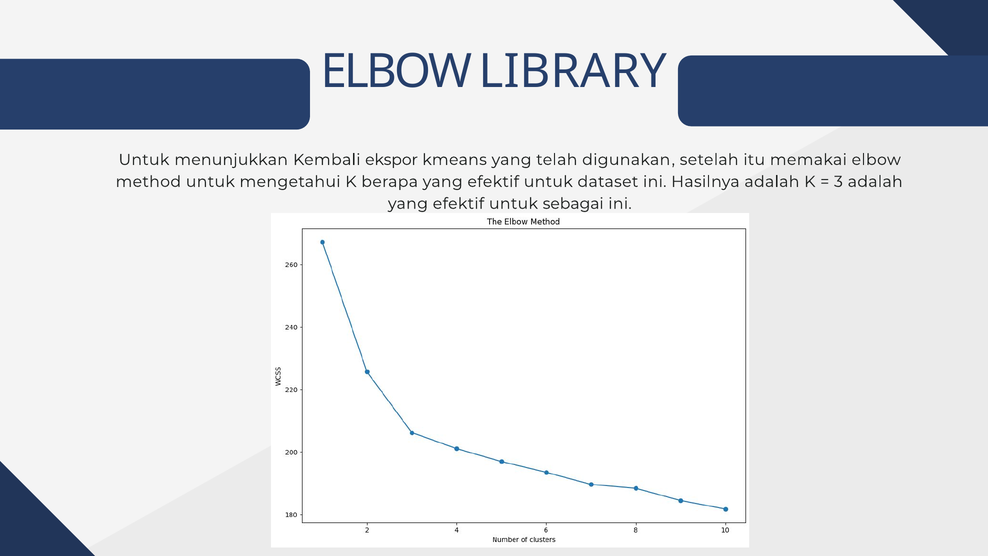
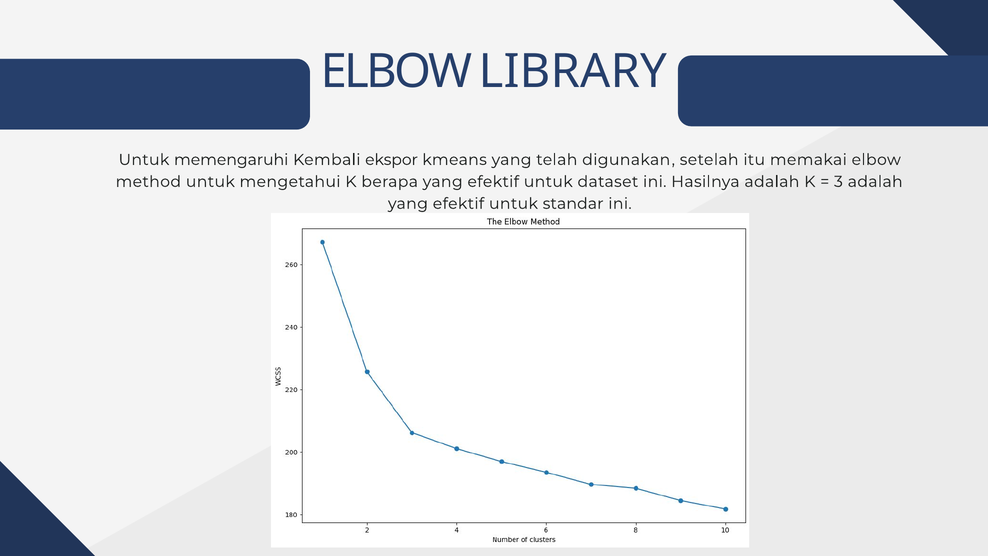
menunjukkan: menunjukkan -> memengaruhi (231, 160)
sebagai: sebagai -> standar (573, 204)
